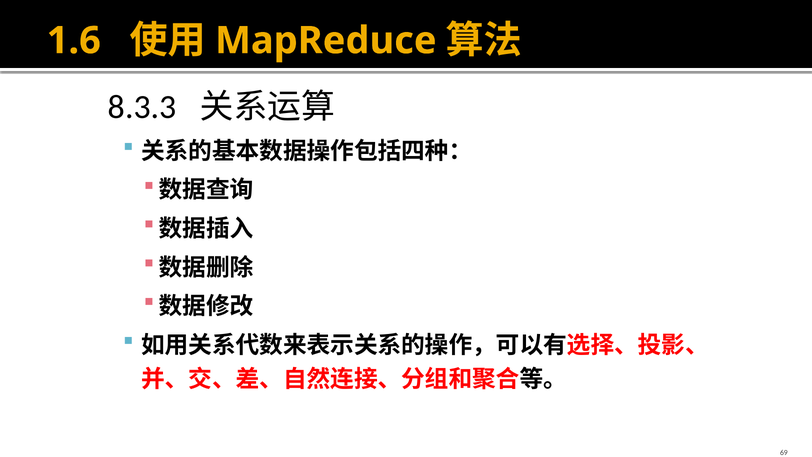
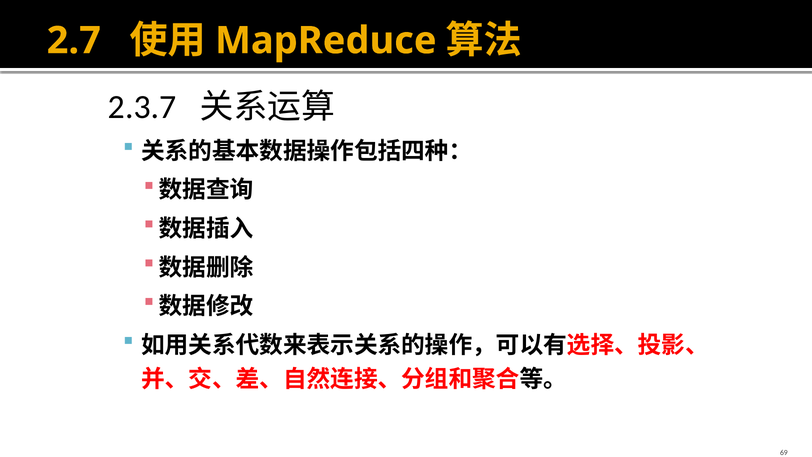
1.6: 1.6 -> 2.7 (74, 41)
8.3.3: 8.3.3 -> 2.3.7 (142, 107)
